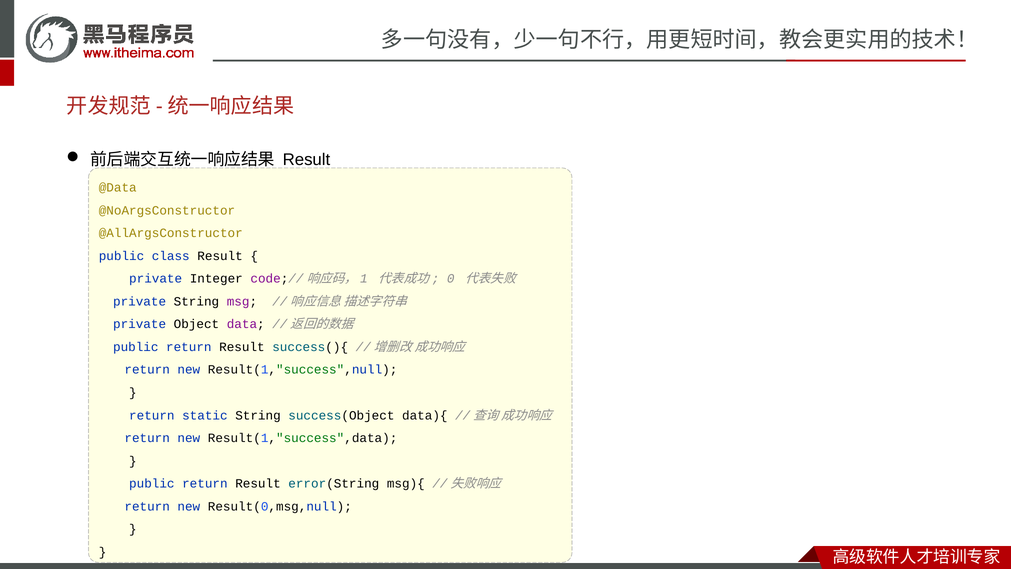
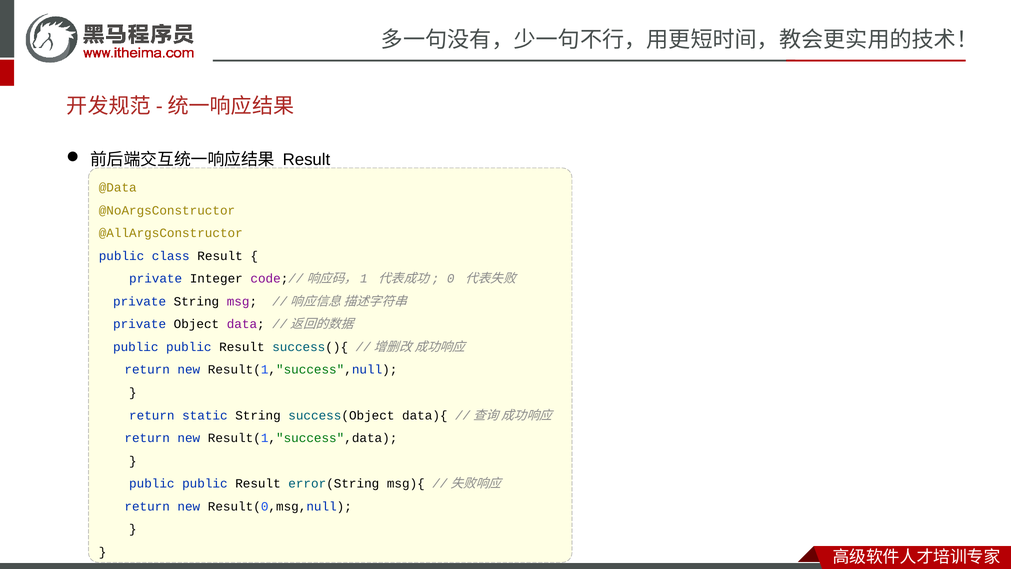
return: return -> public (189, 347)
return: return -> public (205, 483)
